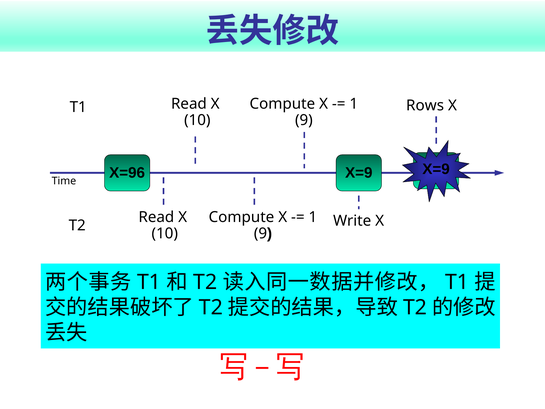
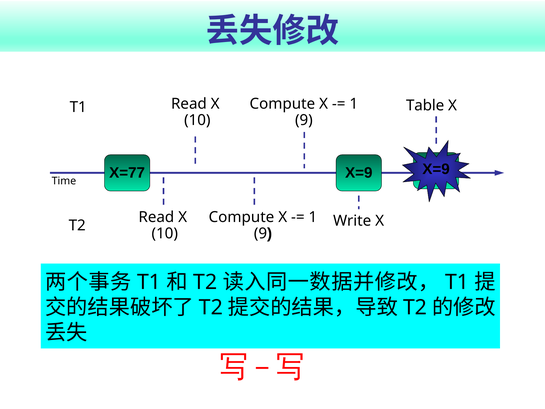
Rows: Rows -> Table (425, 105)
X=96: X=96 -> X=77 (127, 173)
